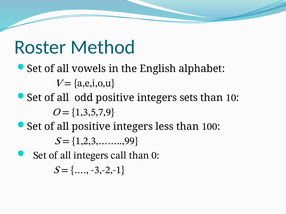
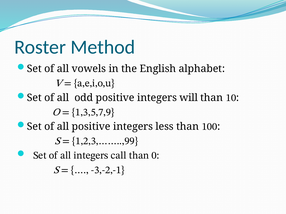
sets: sets -> will (189, 98)
